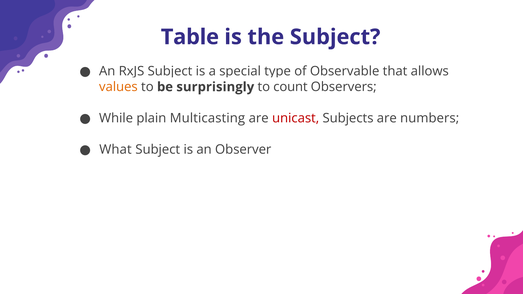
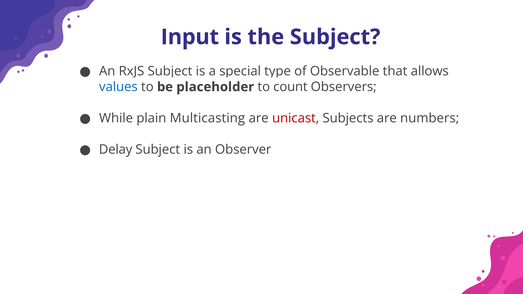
Table: Table -> Input (190, 37)
values colour: orange -> blue (118, 87)
surprisingly: surprisingly -> placeholder (215, 87)
What: What -> Delay (116, 150)
